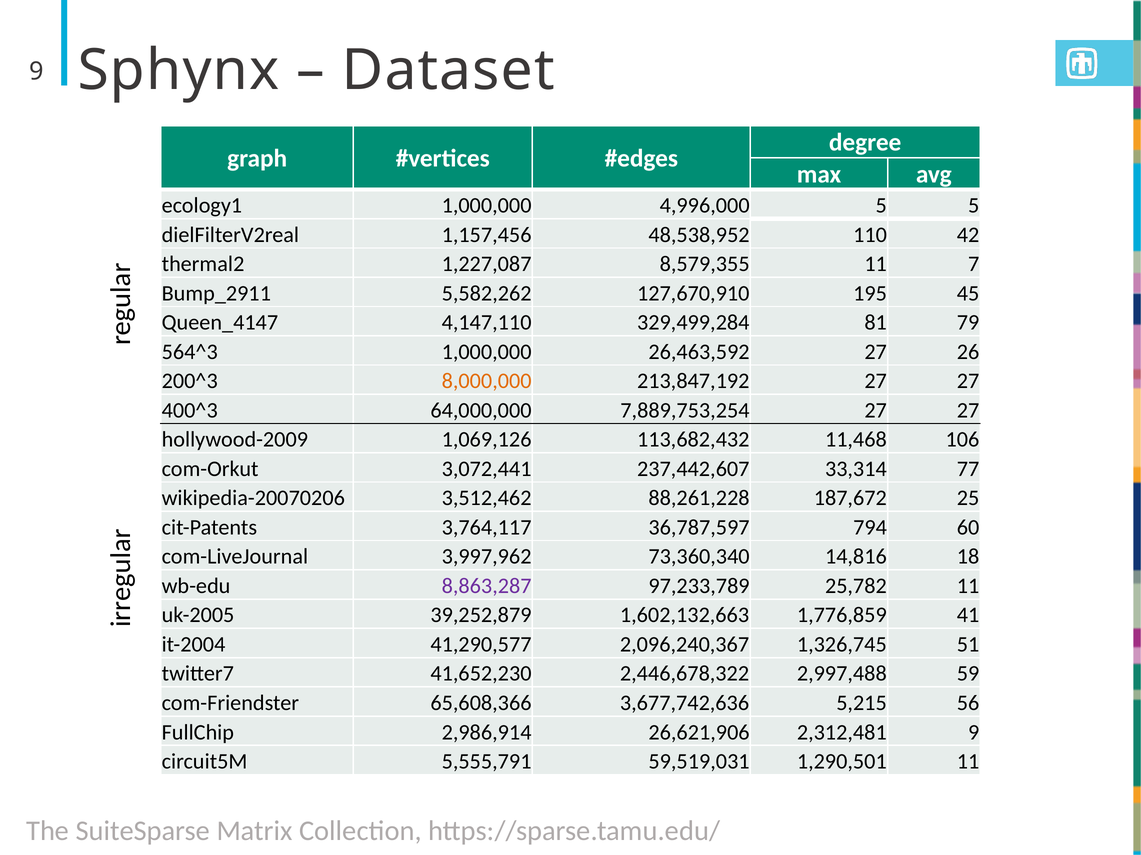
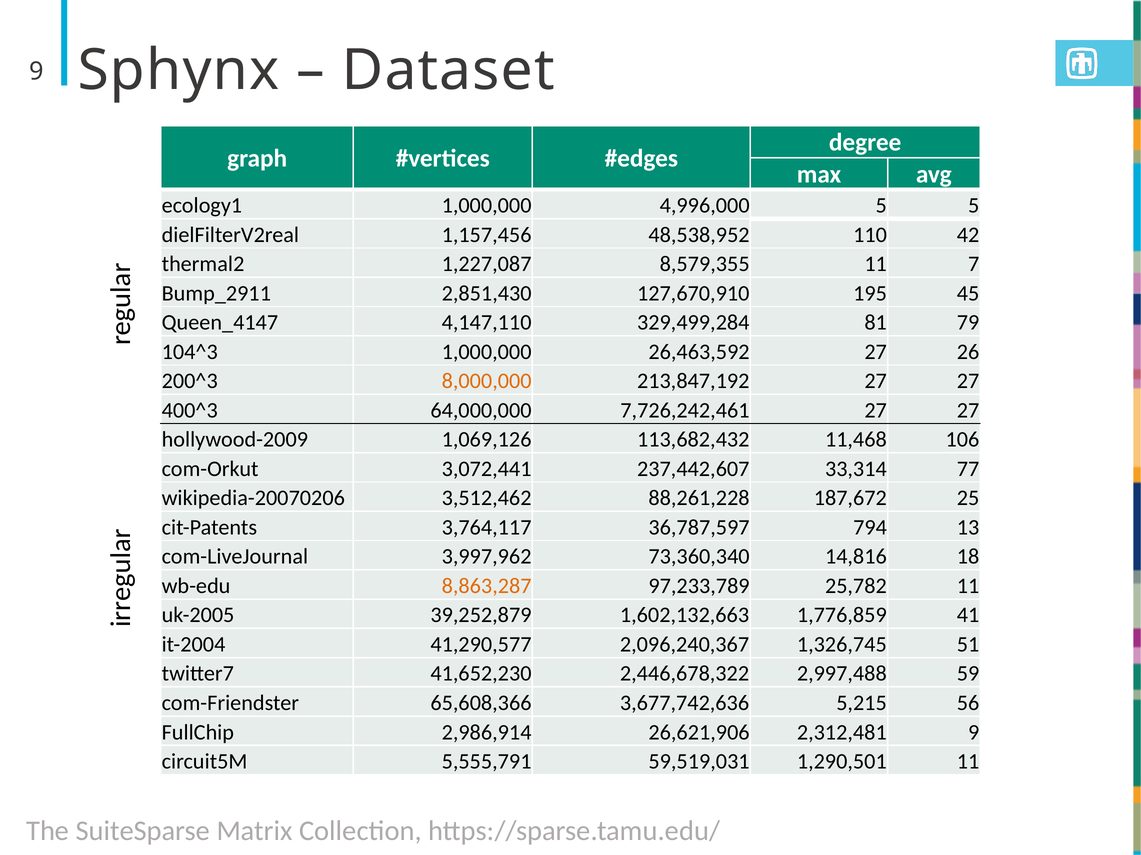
5,582,262: 5,582,262 -> 2,851,430 (487, 294)
564^3: 564^3 -> 104^3 (190, 352)
7,889,753,254: 7,889,753,254 -> 7,726,242,461 (685, 411)
60: 60 -> 13 (968, 528)
8,863,287 colour: purple -> orange (487, 586)
